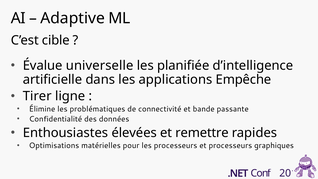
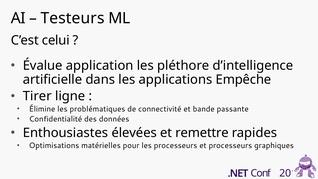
Adaptive: Adaptive -> Testeurs (73, 18)
cible: cible -> celui (56, 40)
universelle: universelle -> application (100, 65)
planifiée: planifiée -> pléthore (183, 65)
